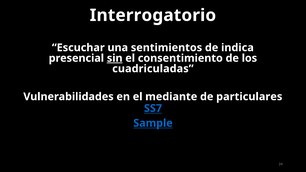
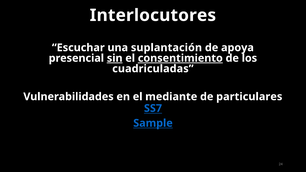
Interrogatorio: Interrogatorio -> Interlocutores (153, 15)
sentimientos: sentimientos -> suplantación (166, 48)
indica: indica -> apoya (237, 48)
consentimiento underline: none -> present (180, 58)
